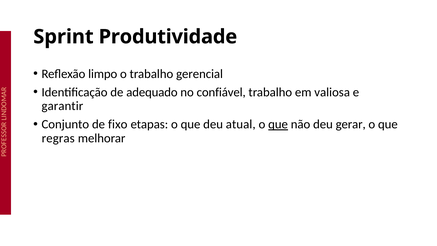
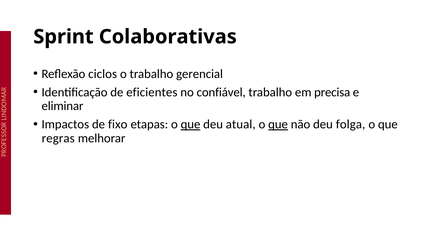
Produtividade: Produtividade -> Colaborativas (168, 37)
limpo: limpo -> ciclos (103, 74)
adequado: adequado -> eficientes (152, 92)
valiosa: valiosa -> precisa (332, 92)
garantir: garantir -> eliminar (62, 106)
Conjunto: Conjunto -> Impactos (65, 124)
que underline: none -> present (191, 124)
gerar: gerar -> folga (351, 124)
